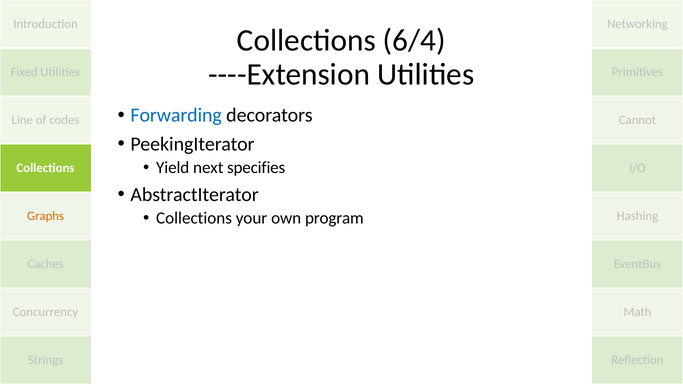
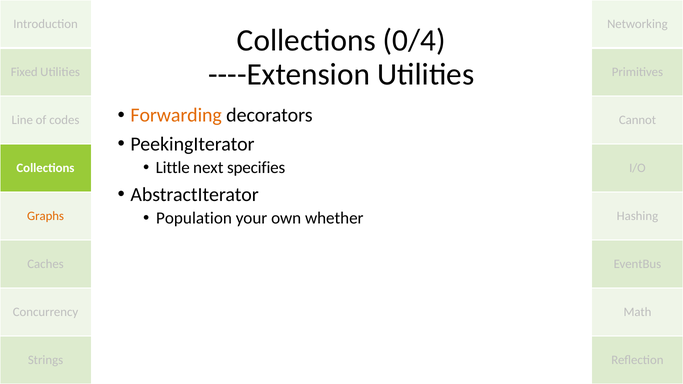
6/4: 6/4 -> 0/4 (414, 40)
Forwarding colour: blue -> orange (176, 115)
Yield: Yield -> Little (173, 168)
Collections: Collections -> Population (194, 218)
program: program -> whether (334, 218)
